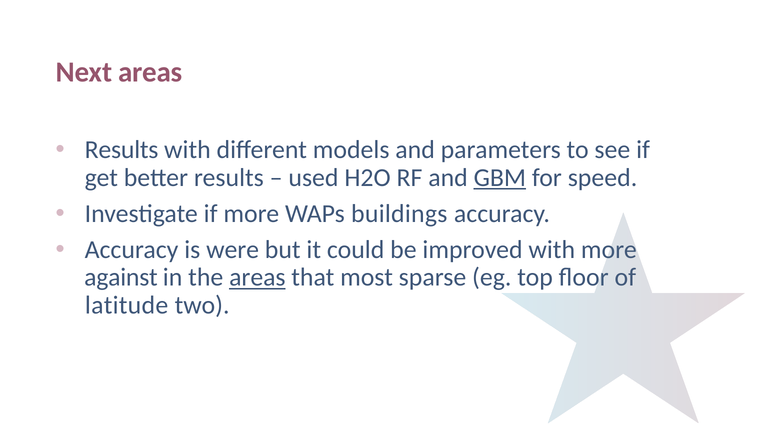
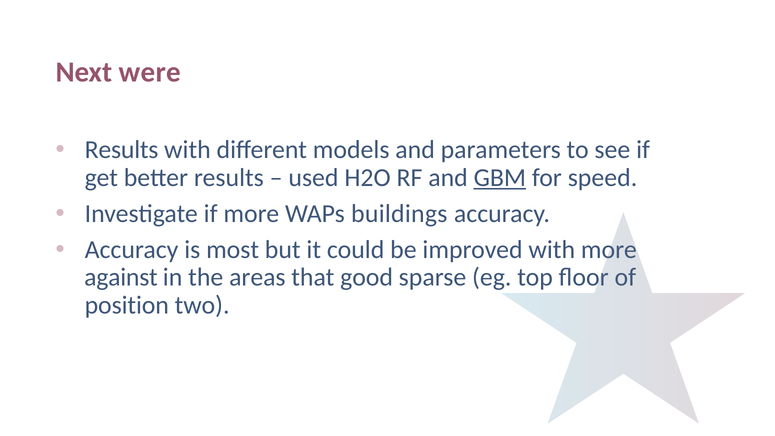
Next areas: areas -> were (150, 72)
were: were -> most (233, 249)
areas underline: present -> none (257, 277)
most: most -> good (367, 277)
latitude: latitude -> position (127, 305)
